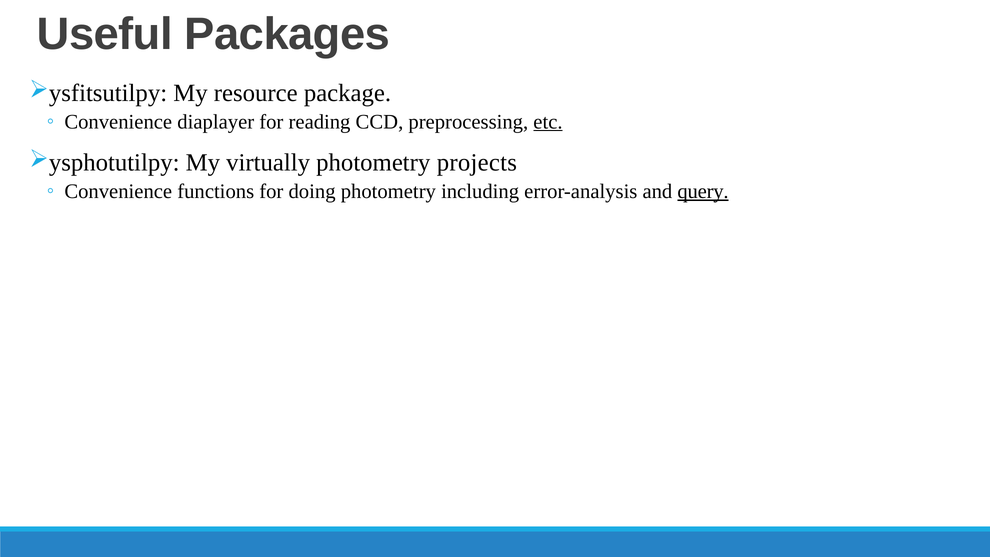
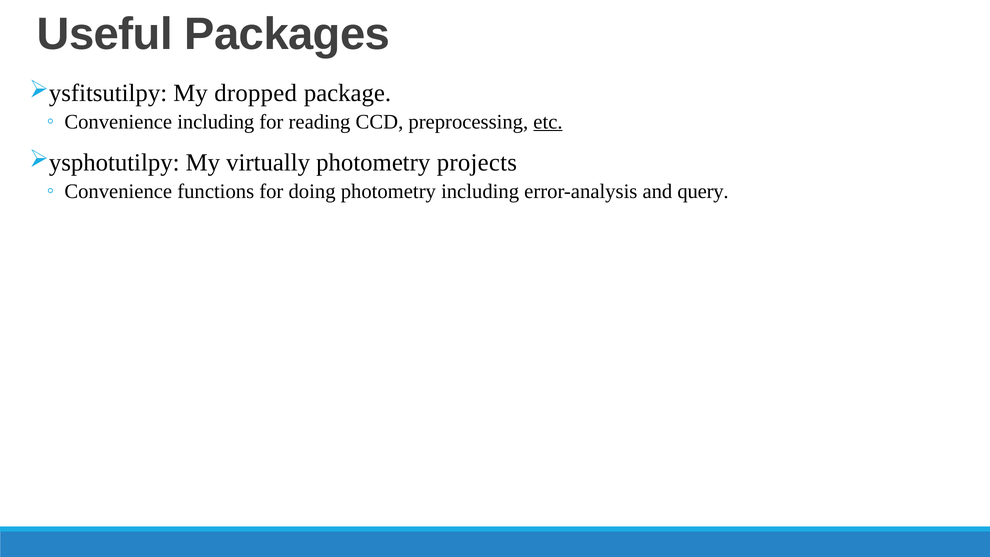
resource: resource -> dropped (256, 93)
Convenience diaplayer: diaplayer -> including (216, 122)
query underline: present -> none (703, 191)
